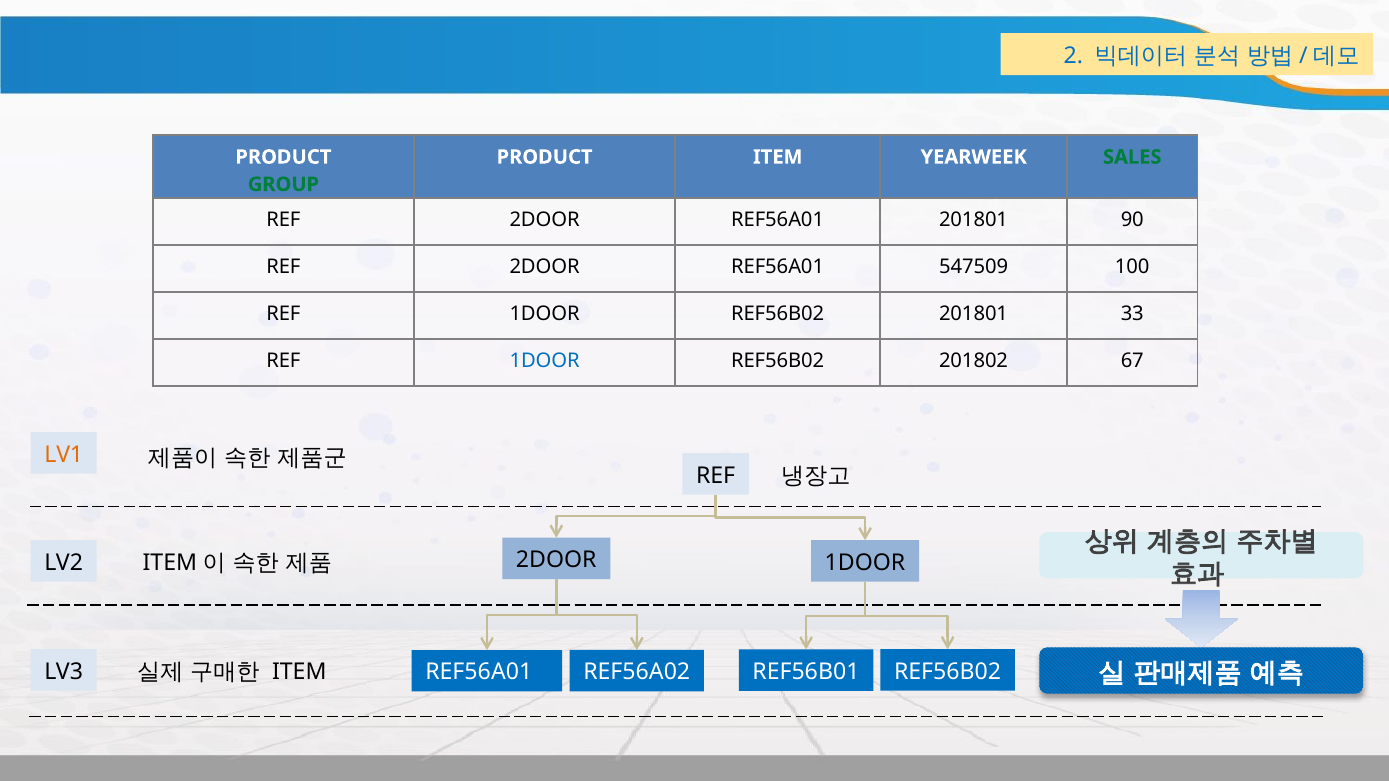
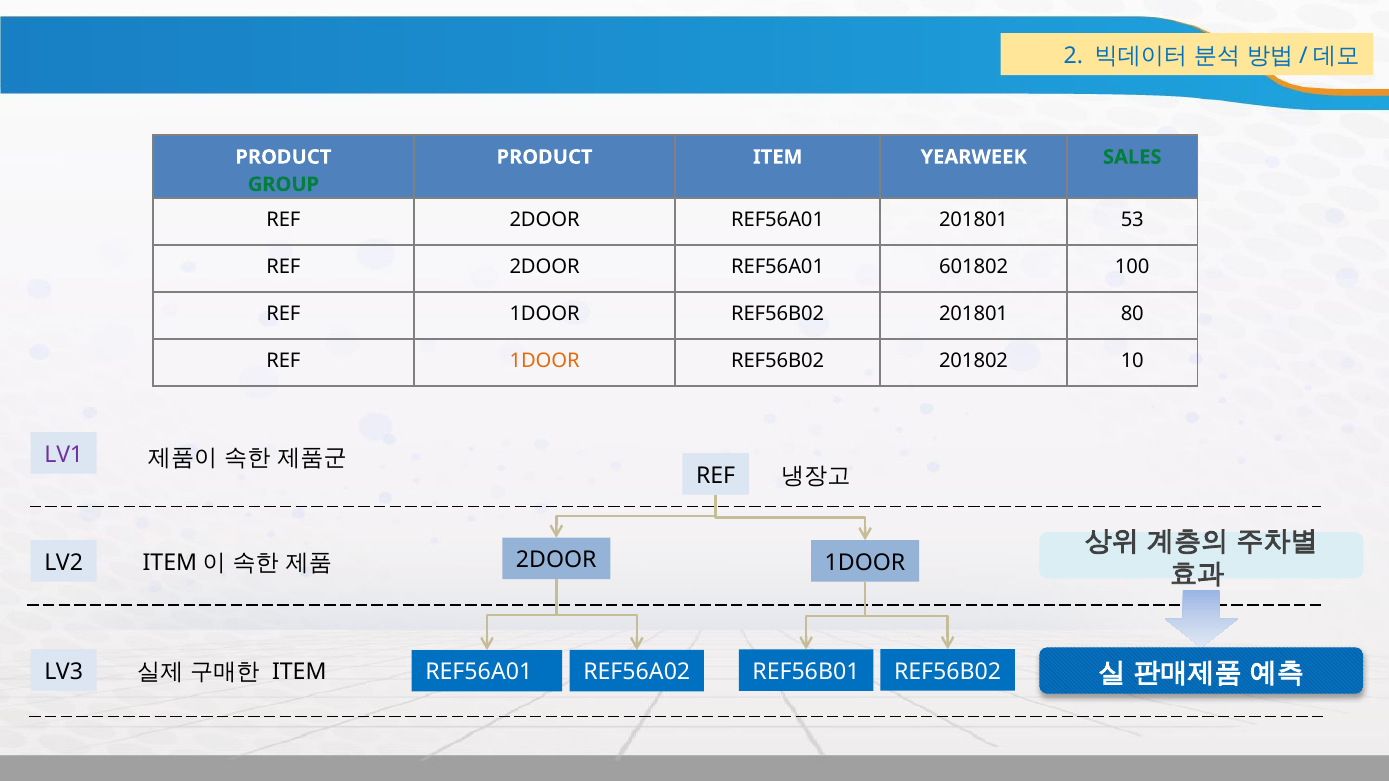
90: 90 -> 53 (1132, 220)
547509: 547509 -> 601802 (974, 267)
33: 33 -> 80 (1132, 314)
1DOOR colour: blue -> orange (545, 361)
67: 67 -> 10 (1132, 361)
LV1 colour: orange -> purple (64, 455)
